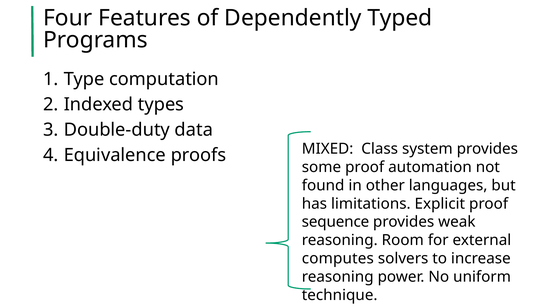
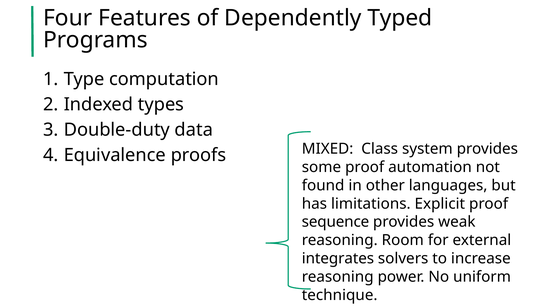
computes: computes -> integrates (338, 259)
